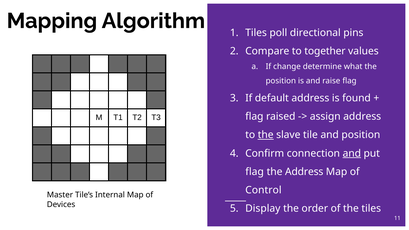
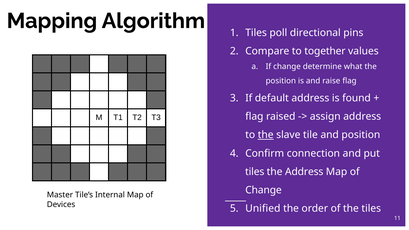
and underline: present -> none (352, 153)
flag: flag -> tiles (255, 172)
Control: Control -> Change (264, 190)
Display: Display -> Unified (263, 209)
